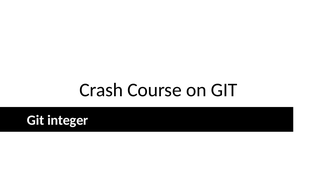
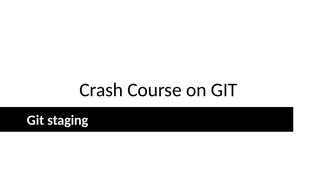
integer: integer -> staging (68, 121)
